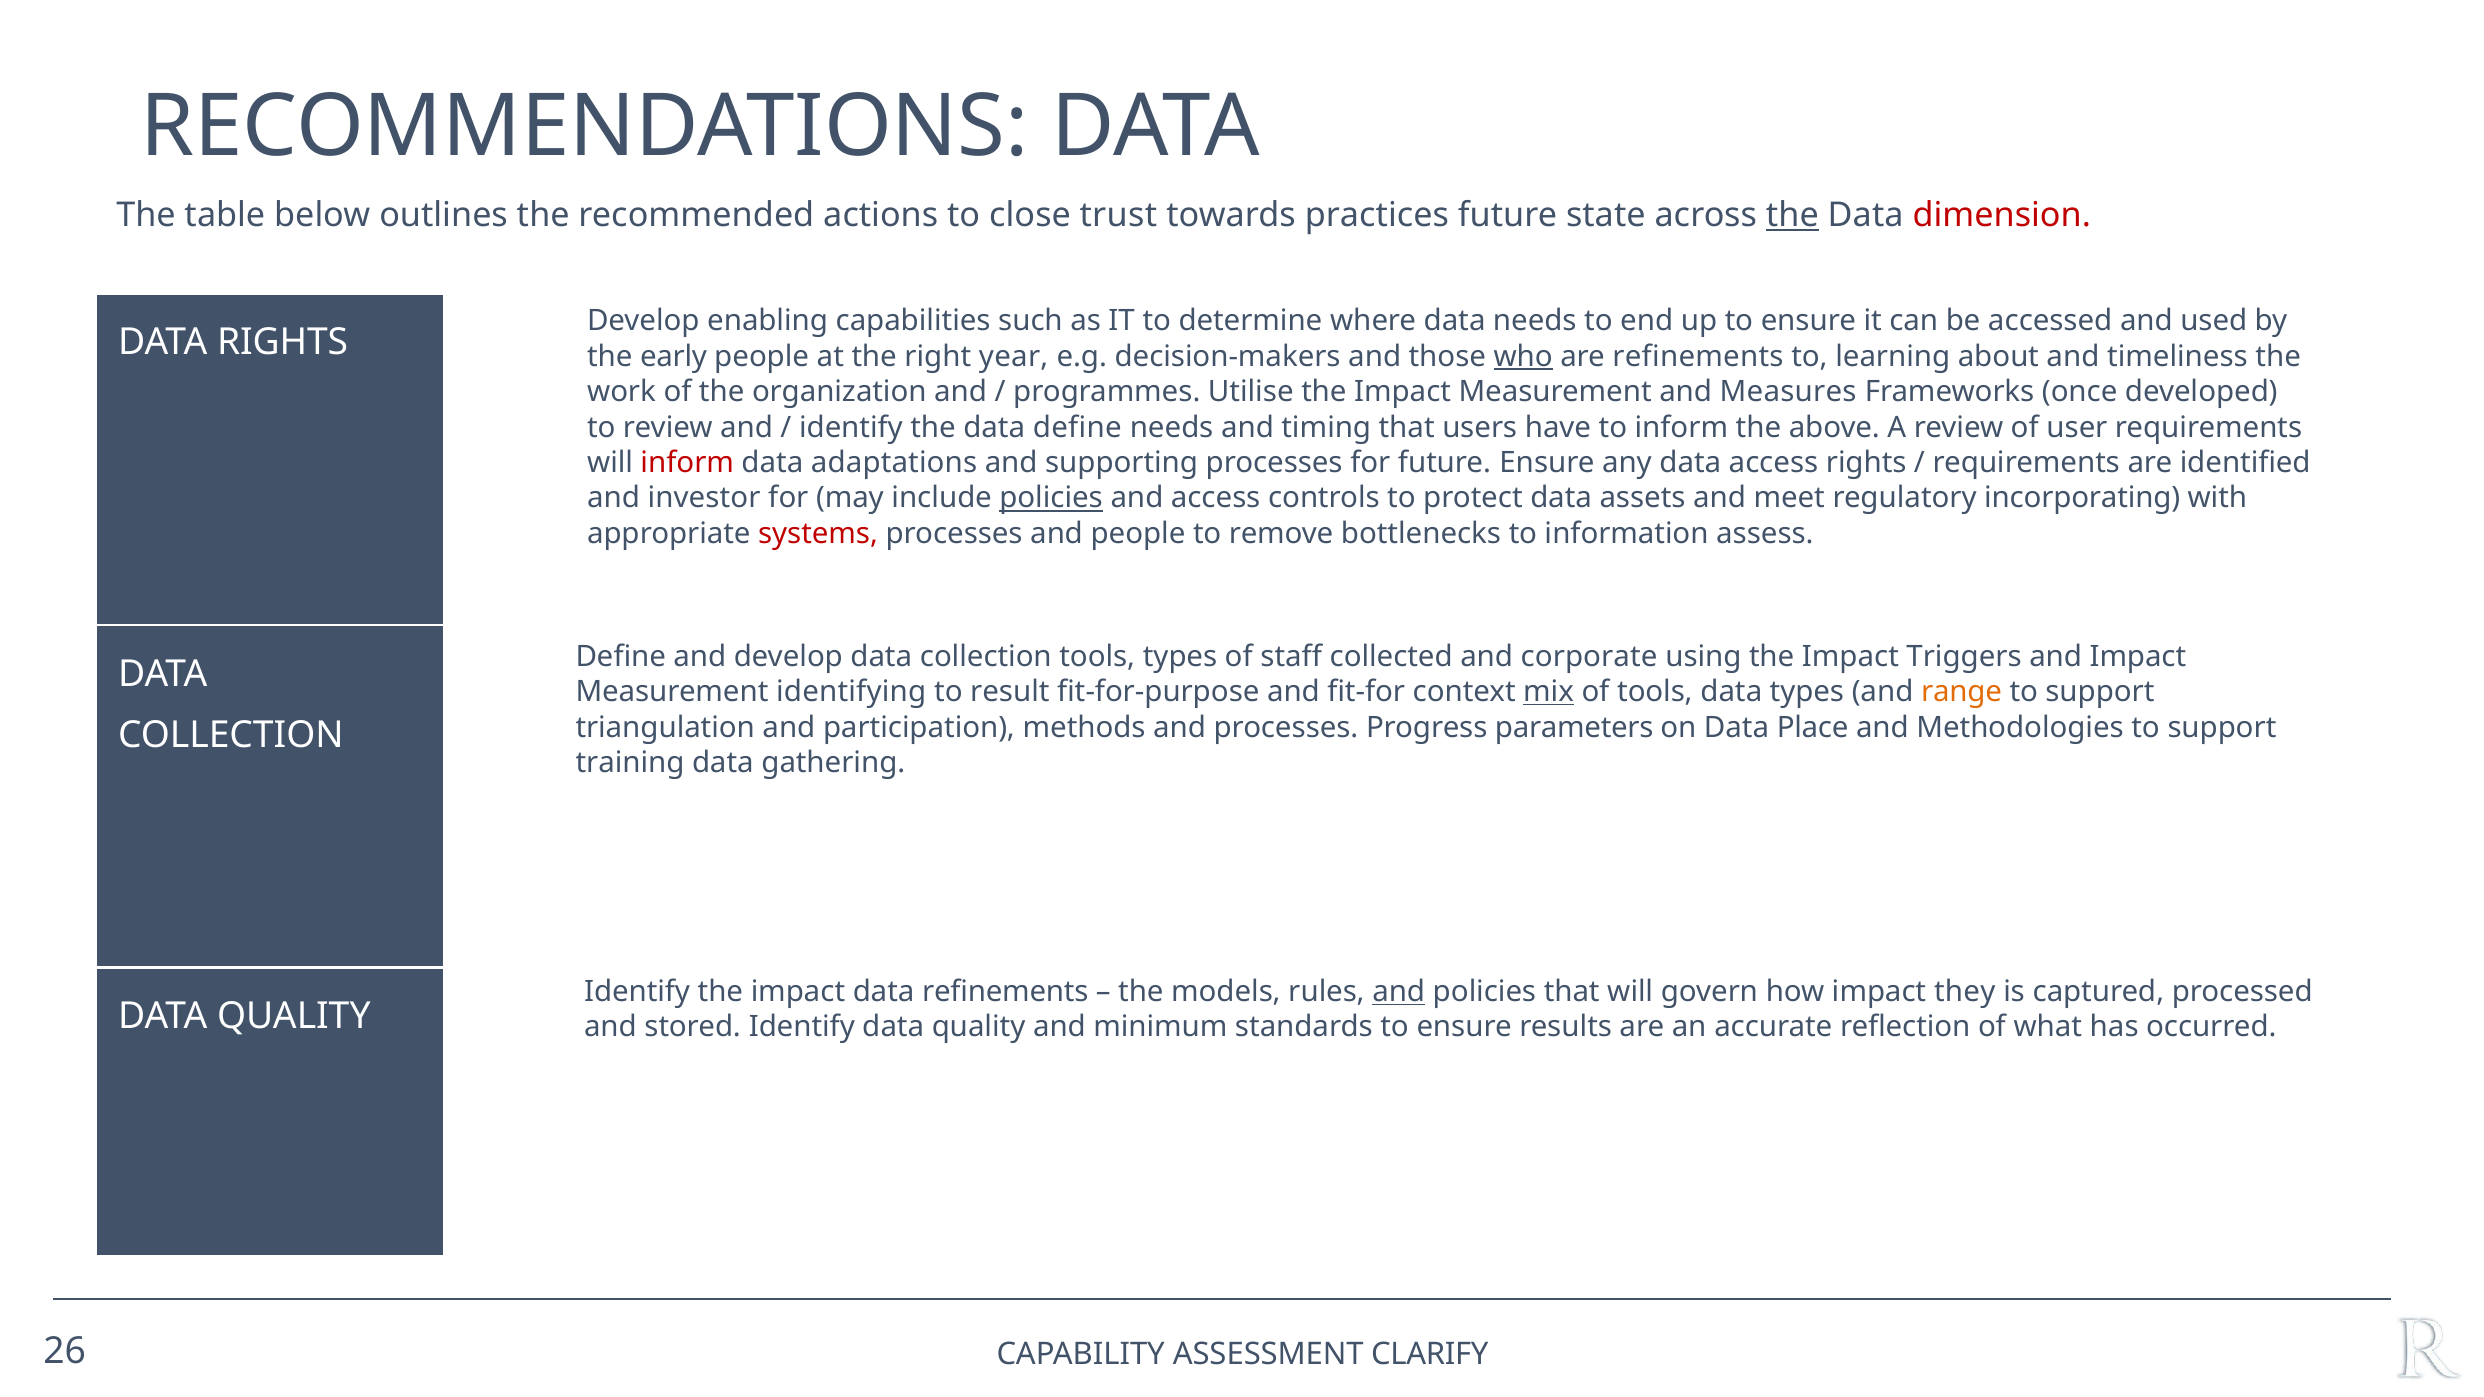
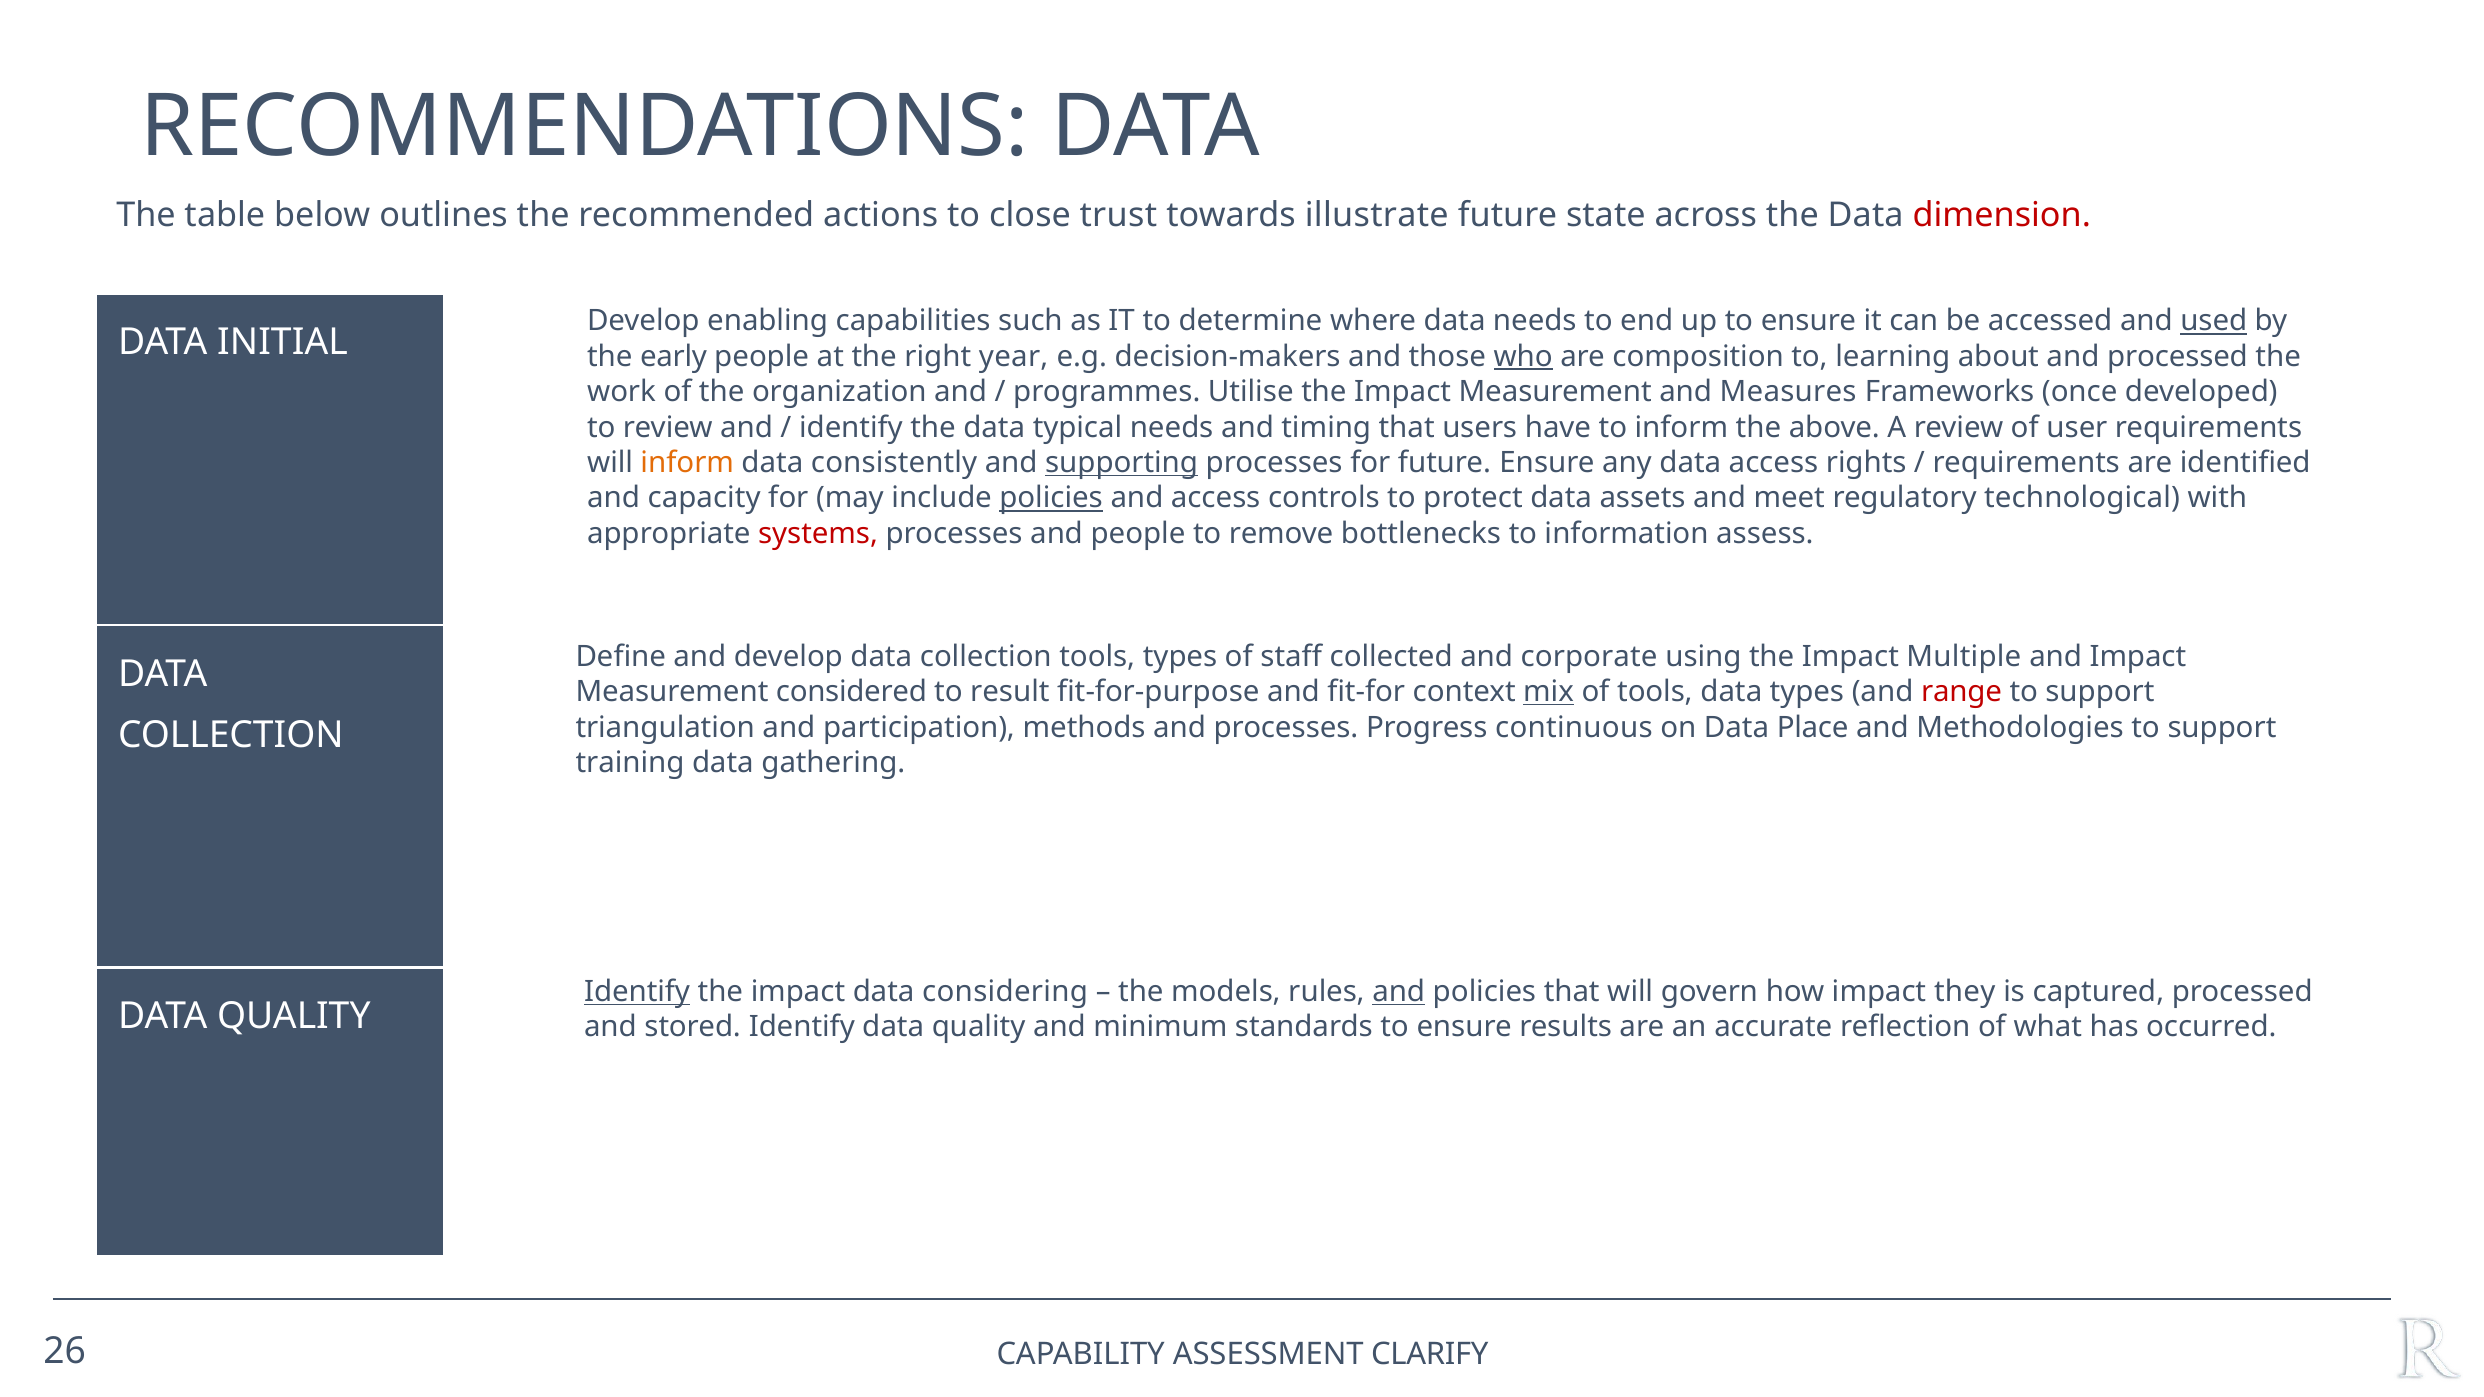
practices: practices -> illustrate (1377, 216)
the underline: present -> none (1792, 216)
used underline: none -> present (2214, 321)
DATA RIGHTS: RIGHTS -> INITIAL (283, 342)
are refinements: refinements -> composition (1698, 357)
and timeliness: timeliness -> processed (2177, 357)
data define: define -> typical (1077, 427)
inform colour: red -> orange (687, 463)
adaptations: adaptations -> consistently (894, 463)
supporting underline: none -> present (1122, 463)
investor: investor -> capacity (704, 498)
incorporating: incorporating -> technological (2082, 498)
Triggers: Triggers -> Multiple (1964, 657)
identifying: identifying -> considered (851, 692)
range colour: orange -> red (1961, 692)
parameters: parameters -> continuous (1574, 727)
Identify underline: none -> present (637, 992)
data refinements: refinements -> considering (1005, 992)
